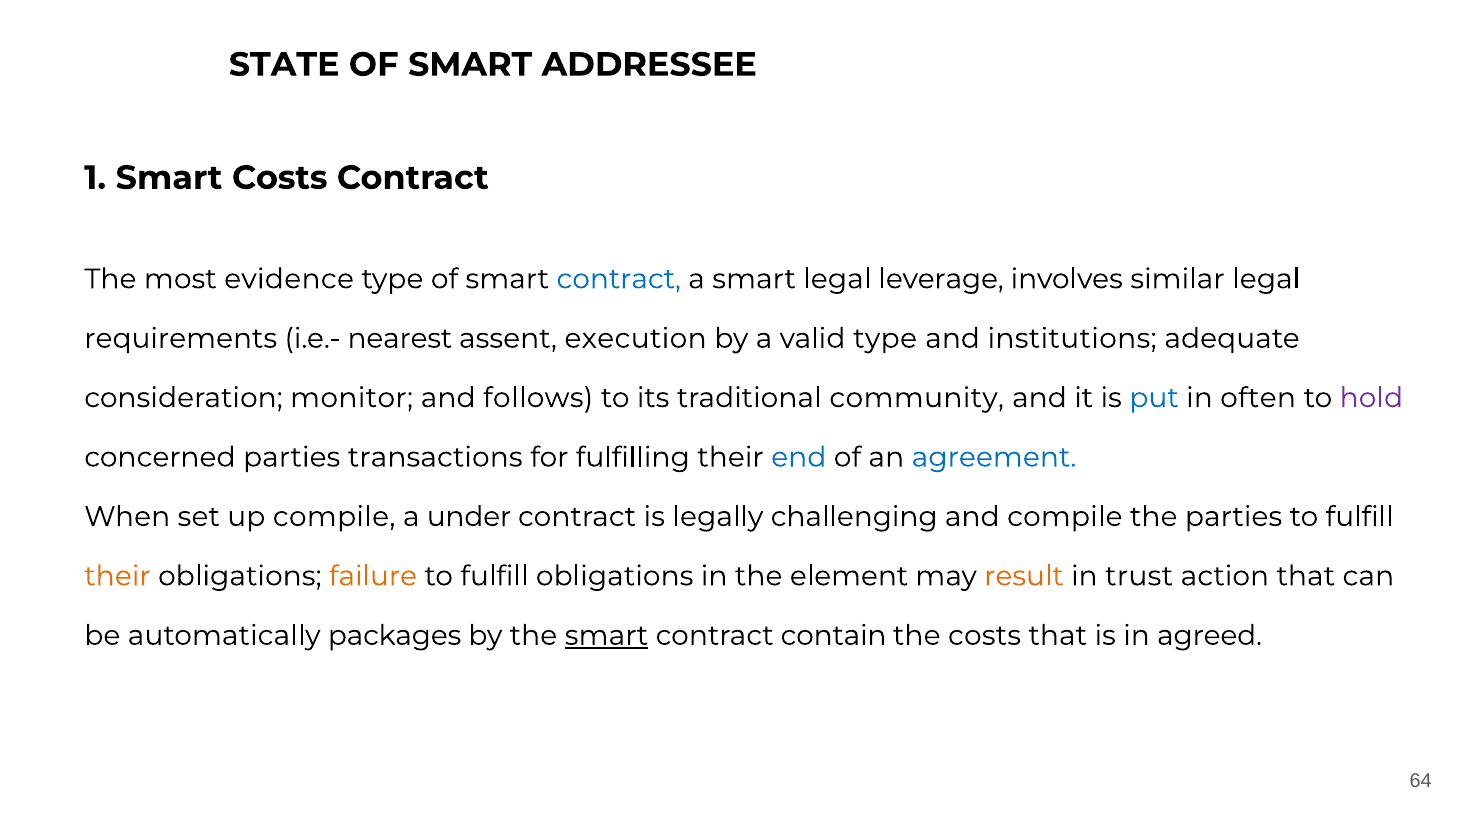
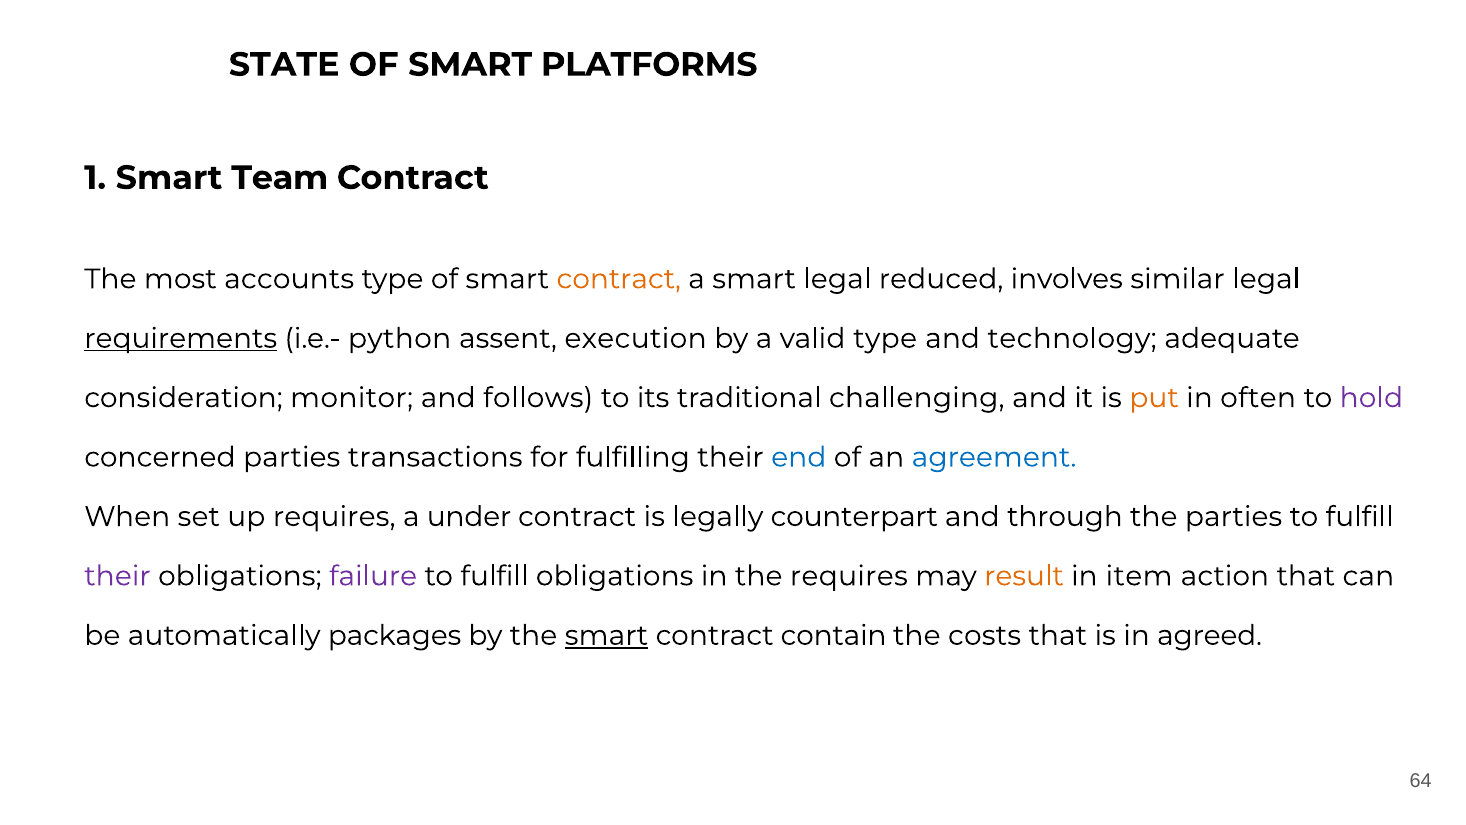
ADDRESSEE: ADDRESSEE -> PLATFORMS (649, 65)
Smart Costs: Costs -> Team (280, 178)
evidence: evidence -> accounts (289, 279)
contract colour: blue -> orange (619, 279)
leverage: leverage -> reduced (941, 279)
requirements underline: none -> present (181, 338)
nearest: nearest -> python (400, 338)
institutions: institutions -> technology (1072, 338)
community: community -> challenging (917, 398)
put colour: blue -> orange (1154, 398)
up compile: compile -> requires (334, 516)
challenging: challenging -> counterpart (854, 516)
and compile: compile -> through (1065, 516)
their colour: orange -> purple (117, 576)
failure colour: orange -> purple (373, 576)
the element: element -> requires (849, 576)
trust: trust -> item (1139, 576)
